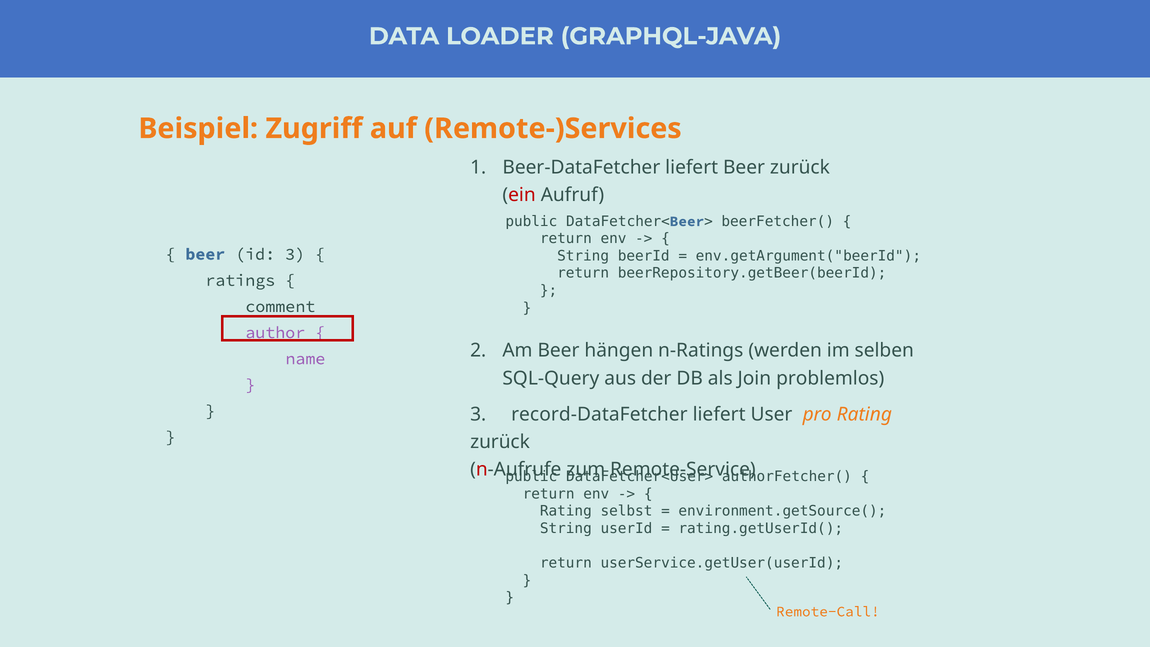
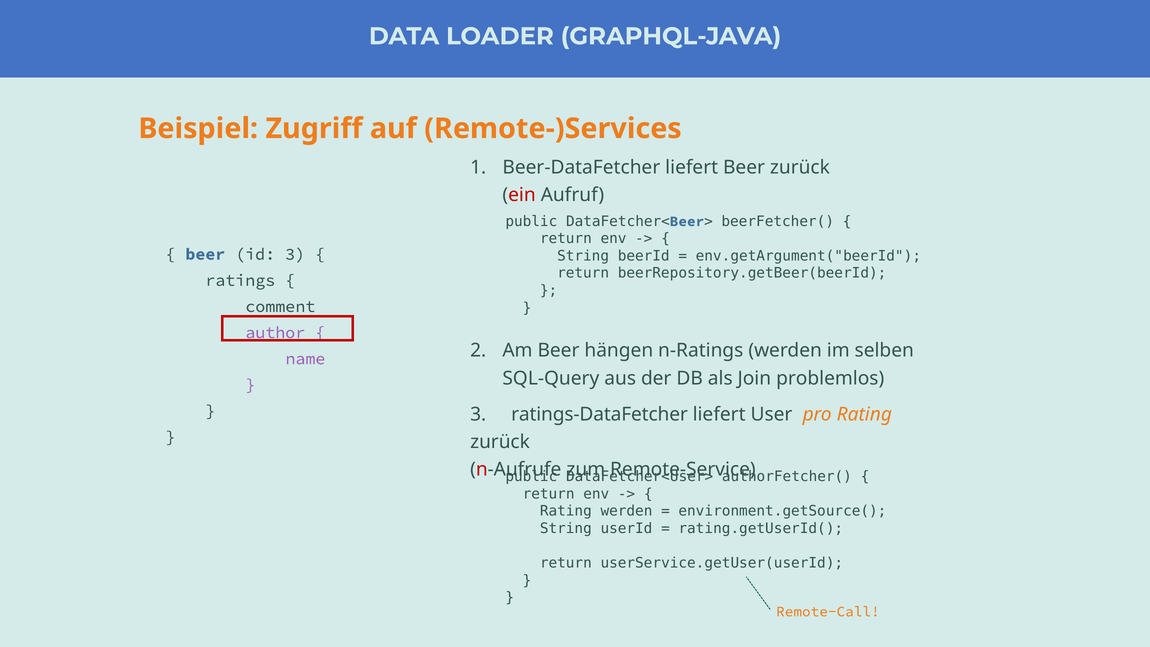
record-DataFetcher: record-DataFetcher -> ratings-DataFetcher (599, 414)
Rating selbst: selbst -> werden (626, 511)
